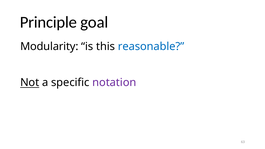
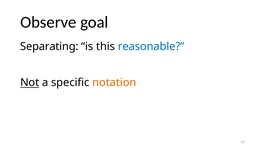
Principle: Principle -> Observe (48, 22)
Modularity: Modularity -> Separating (49, 47)
notation colour: purple -> orange (114, 83)
